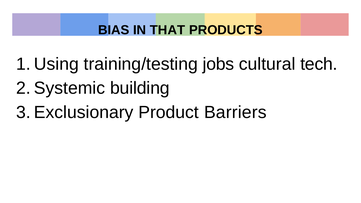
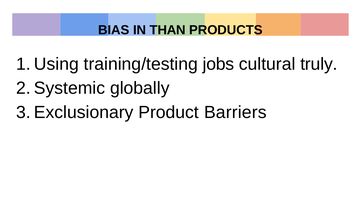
THAT: THAT -> THAN (168, 30)
tech: tech -> truly (319, 64)
building: building -> globally (140, 88)
